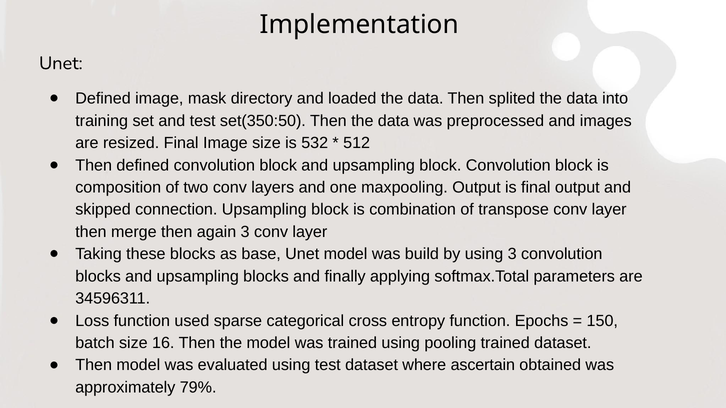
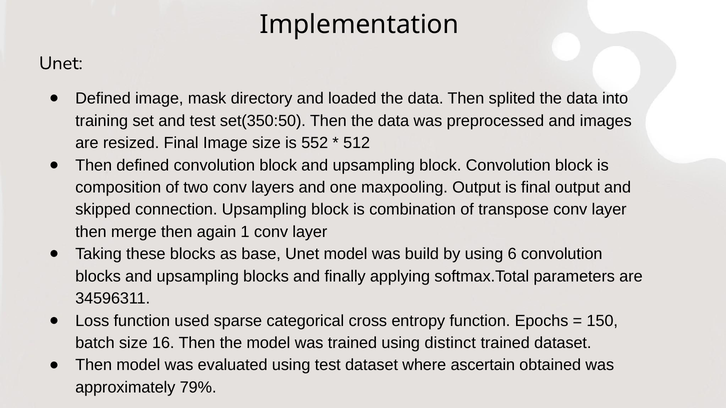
532: 532 -> 552 (315, 143)
again 3: 3 -> 1 (245, 232)
using 3: 3 -> 6 (512, 254)
pooling: pooling -> distinct (450, 343)
